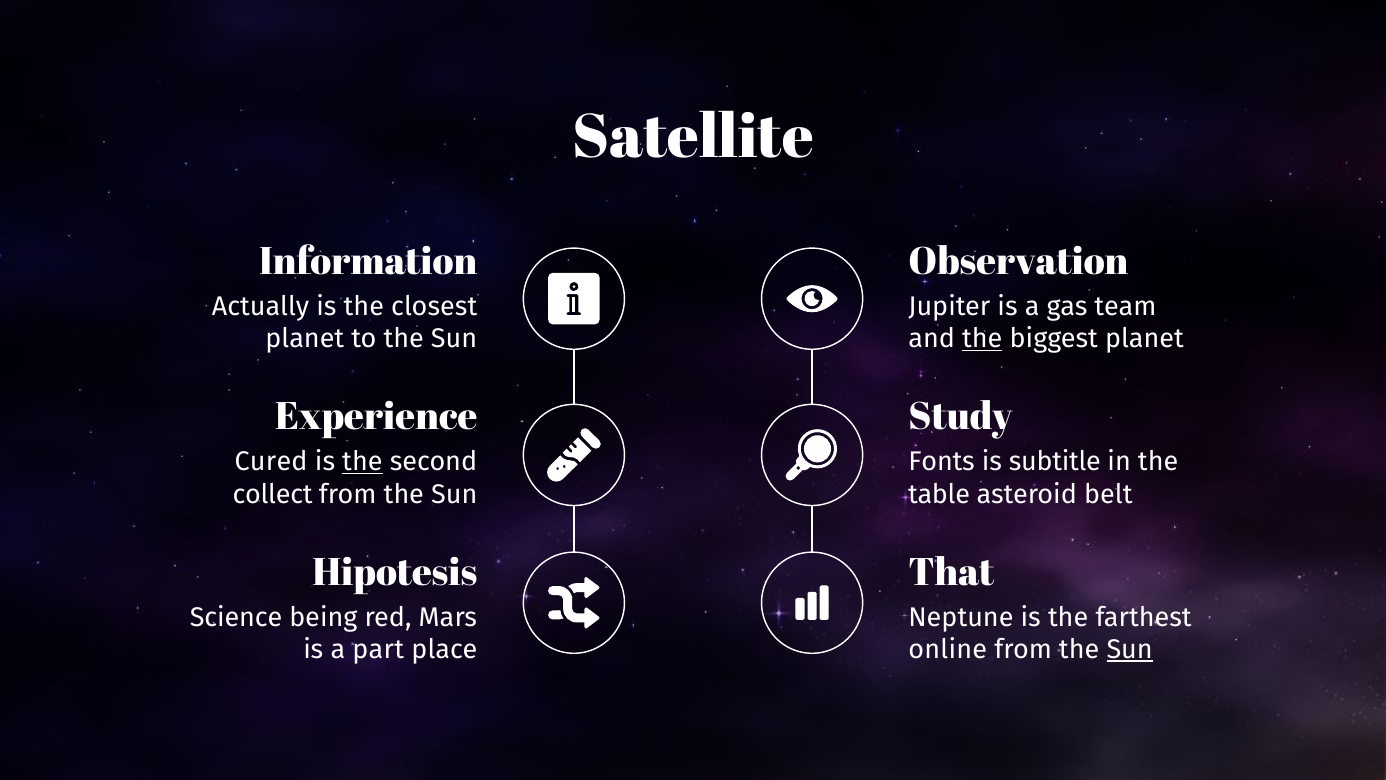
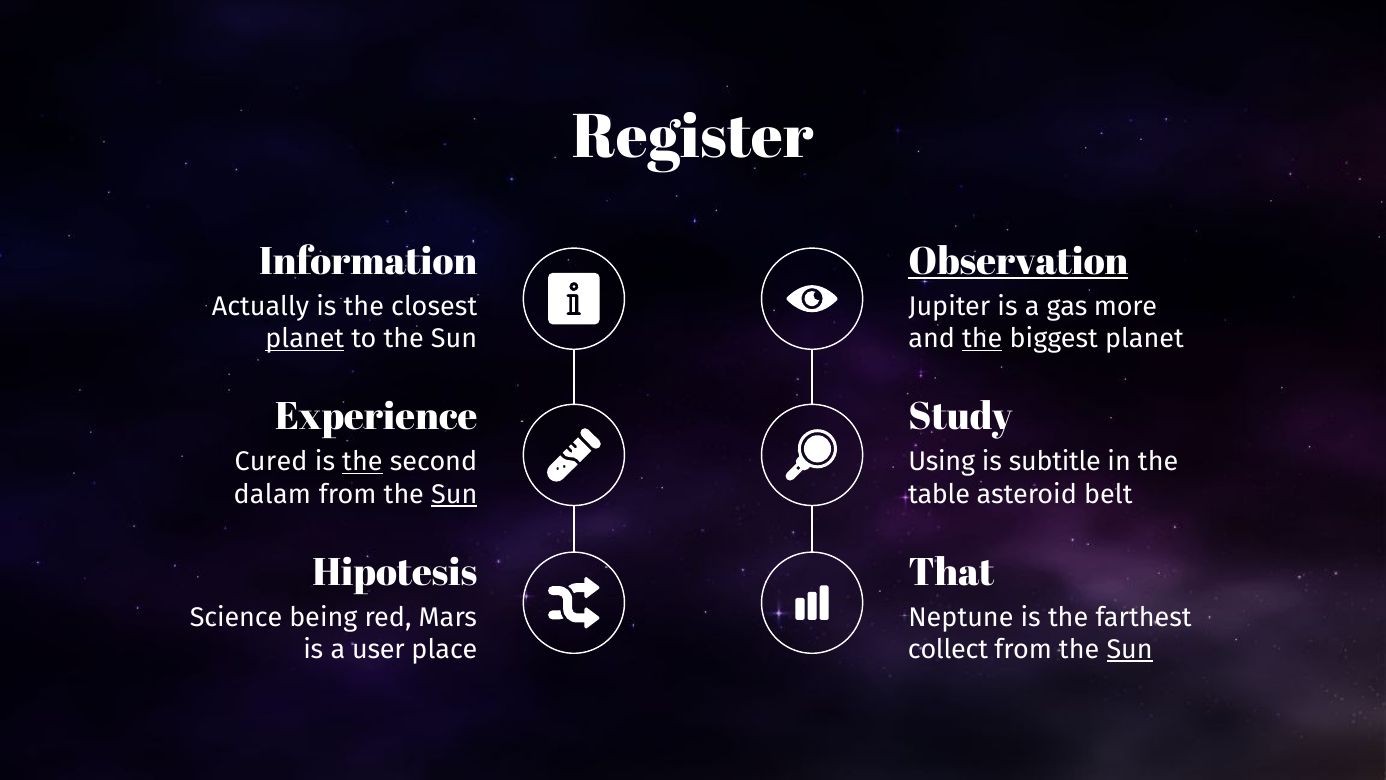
Satellite: Satellite -> Register (693, 137)
Observation underline: none -> present (1018, 261)
team: team -> more (1126, 306)
planet underline: none -> present (305, 339)
Fonts: Fonts -> Using (942, 462)
collect: collect -> dalam (272, 494)
Sun underline: none -> present (454, 494)
part: part -> user (378, 649)
online: online -> collect (948, 649)
